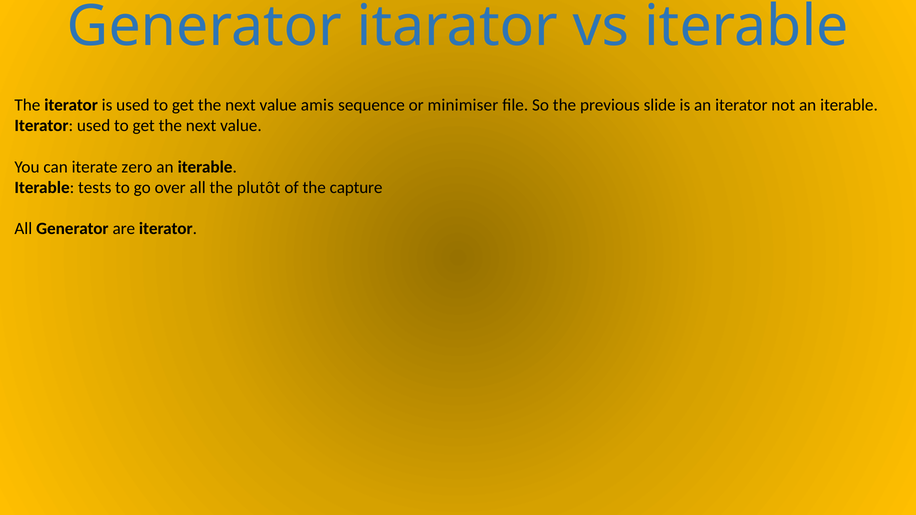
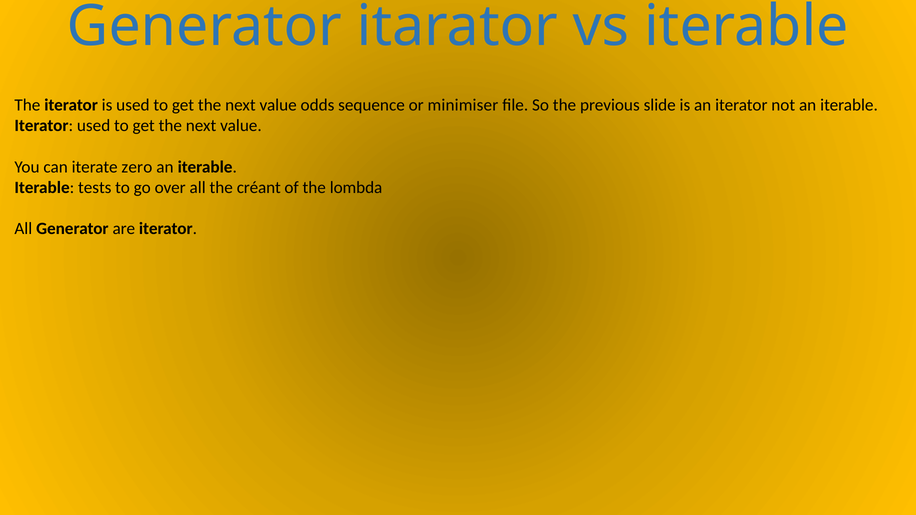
amis: amis -> odds (317, 105)
plutôt: plutôt -> créant (259, 188)
capture: capture -> lombda (356, 188)
